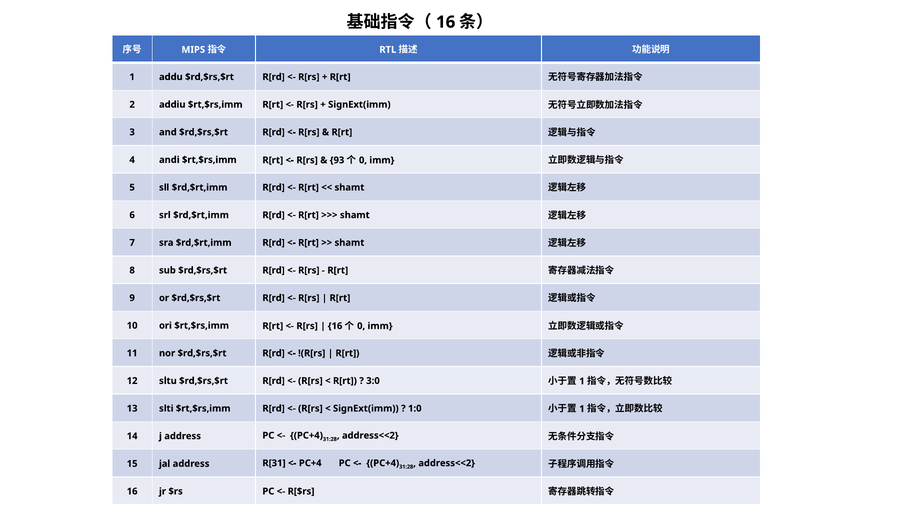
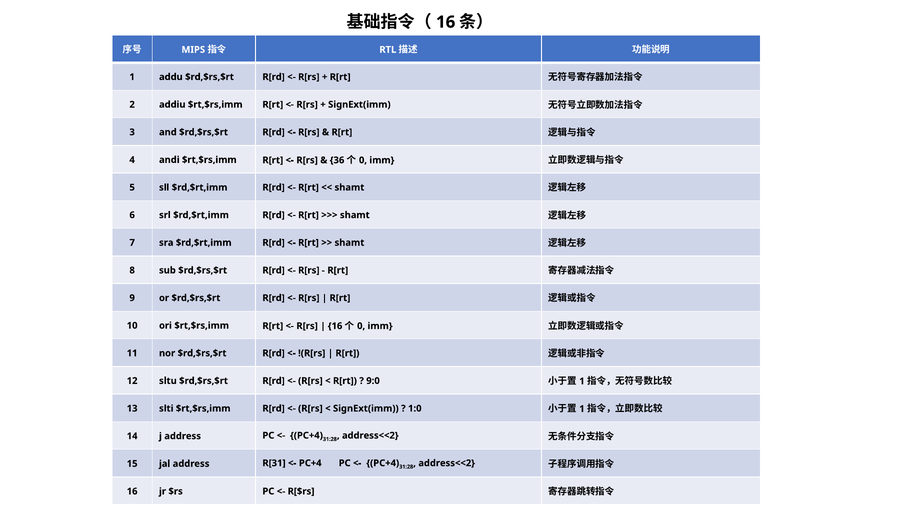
93: 93 -> 36 (337, 160)
3:0: 3:0 -> 9:0 (373, 381)
